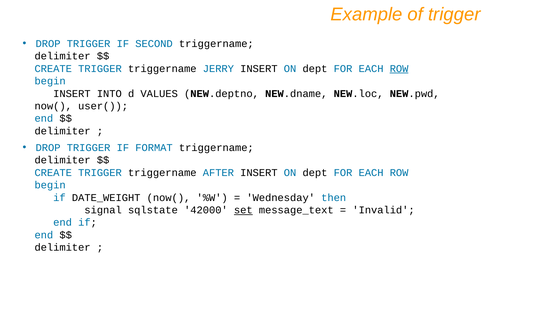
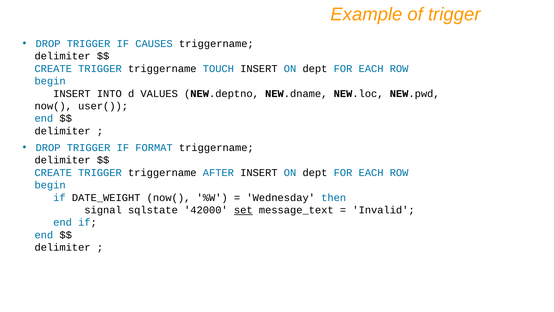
SECOND: SECOND -> CAUSES (154, 44)
JERRY: JERRY -> TOUCH (218, 69)
ROW underline: present -> none (399, 69)
